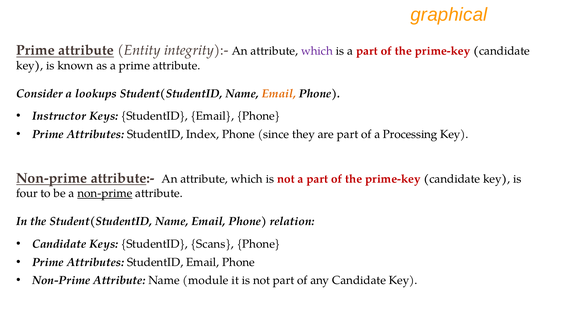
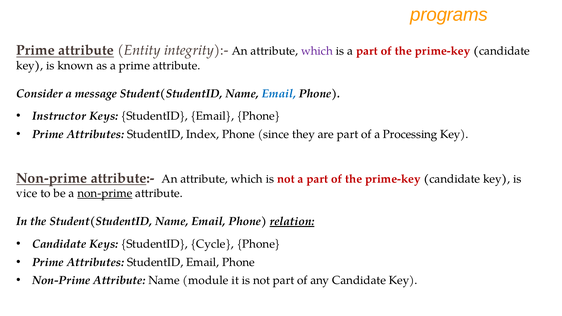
graphical: graphical -> programs (449, 15)
lookups: lookups -> message (96, 94)
Email colour: orange -> blue (279, 94)
four: four -> vice (27, 193)
relation underline: none -> present (292, 222)
Scans: Scans -> Cycle (212, 244)
